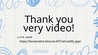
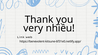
video: video -> nhiều (60, 28)
